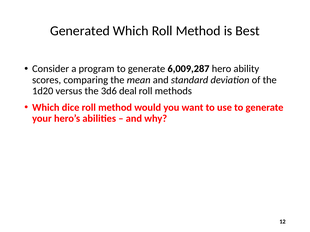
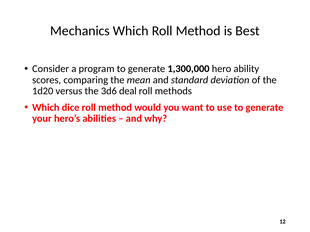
Generated: Generated -> Mechanics (80, 31)
6,009,287: 6,009,287 -> 1,300,000 (188, 69)
